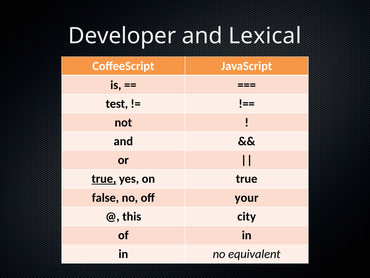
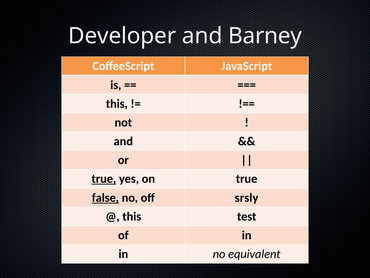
Lexical: Lexical -> Barney (265, 36)
test: test -> this (117, 104)
false underline: none -> present (105, 197)
your: your -> srsly (247, 197)
city: city -> test (247, 216)
